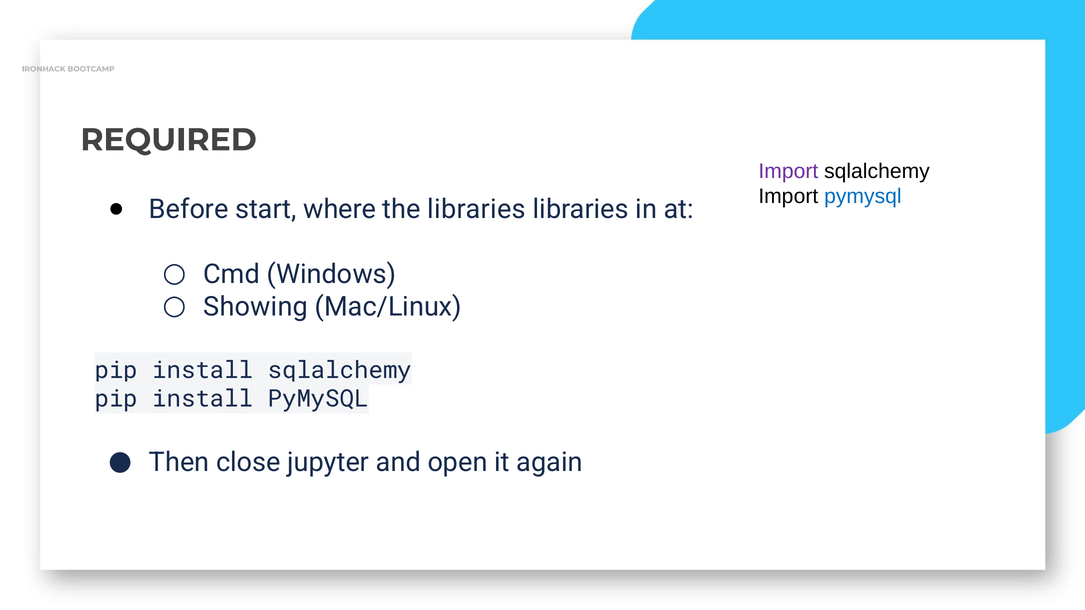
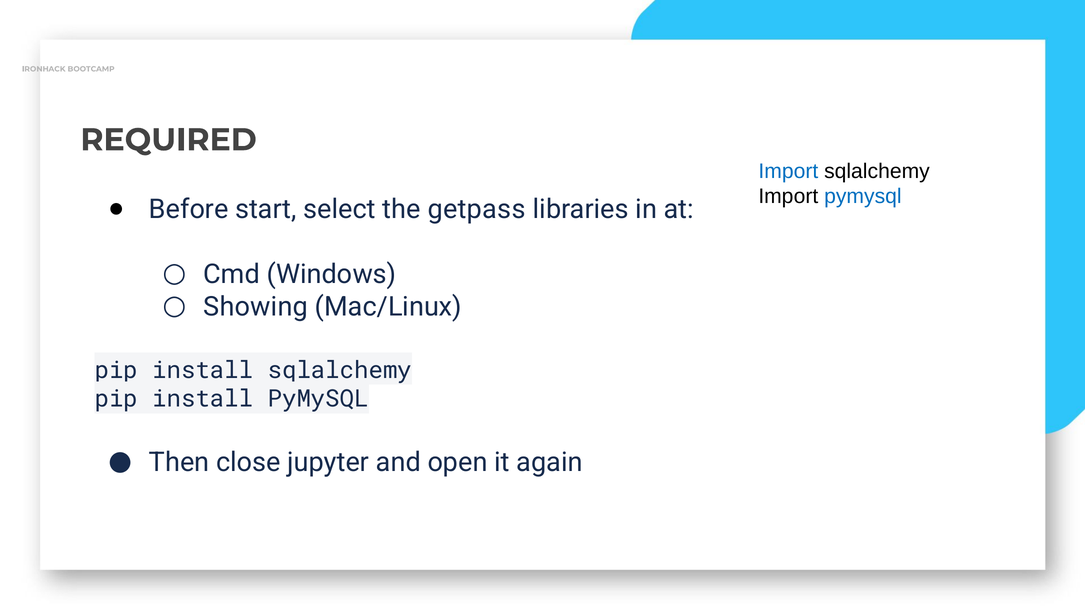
Import colour: purple -> blue (788, 171)
where: where -> select (340, 210)
the libraries: libraries -> getpass (477, 210)
